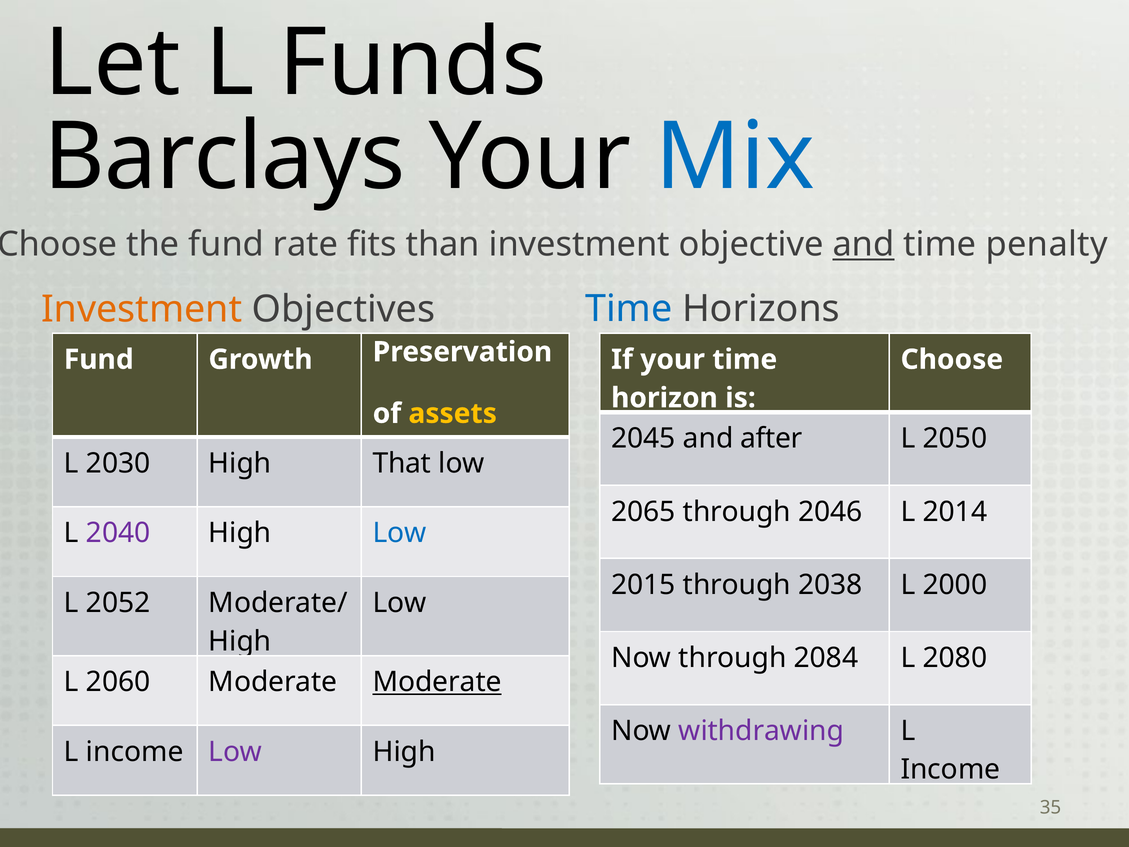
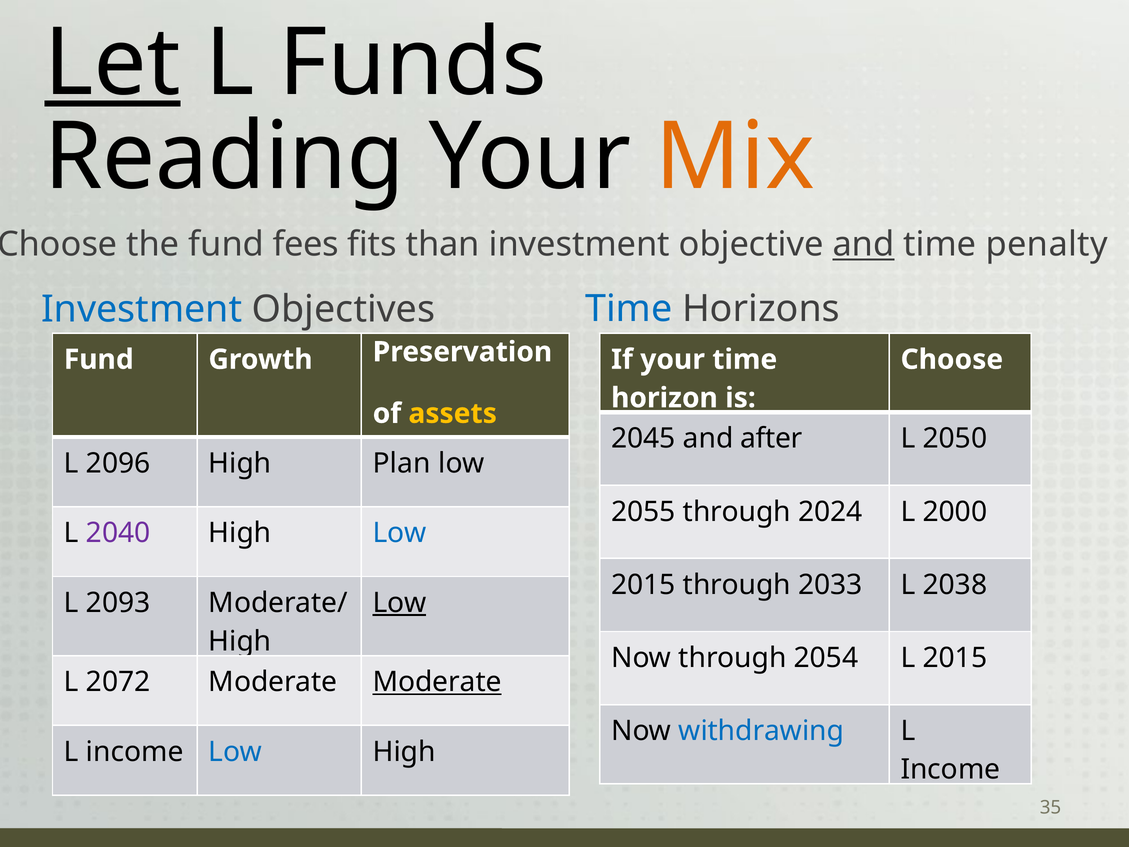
Let underline: none -> present (112, 63)
Barclays: Barclays -> Reading (224, 157)
Mix colour: blue -> orange (735, 157)
rate: rate -> fees (306, 244)
Investment colour: orange -> blue (142, 309)
2030: 2030 -> 2096 (118, 463)
That: That -> Plan (402, 463)
2065: 2065 -> 2055 (643, 512)
2046: 2046 -> 2024 (830, 512)
2014: 2014 -> 2000 (955, 512)
2038: 2038 -> 2033 (830, 585)
2000: 2000 -> 2038 (955, 585)
2052: 2052 -> 2093 (118, 603)
Low underline: none -> present (400, 603)
2084: 2084 -> 2054 (826, 658)
L 2080: 2080 -> 2015 (955, 658)
2060: 2060 -> 2072 (118, 682)
withdrawing colour: purple -> blue (761, 731)
Low colour: purple -> blue (235, 752)
